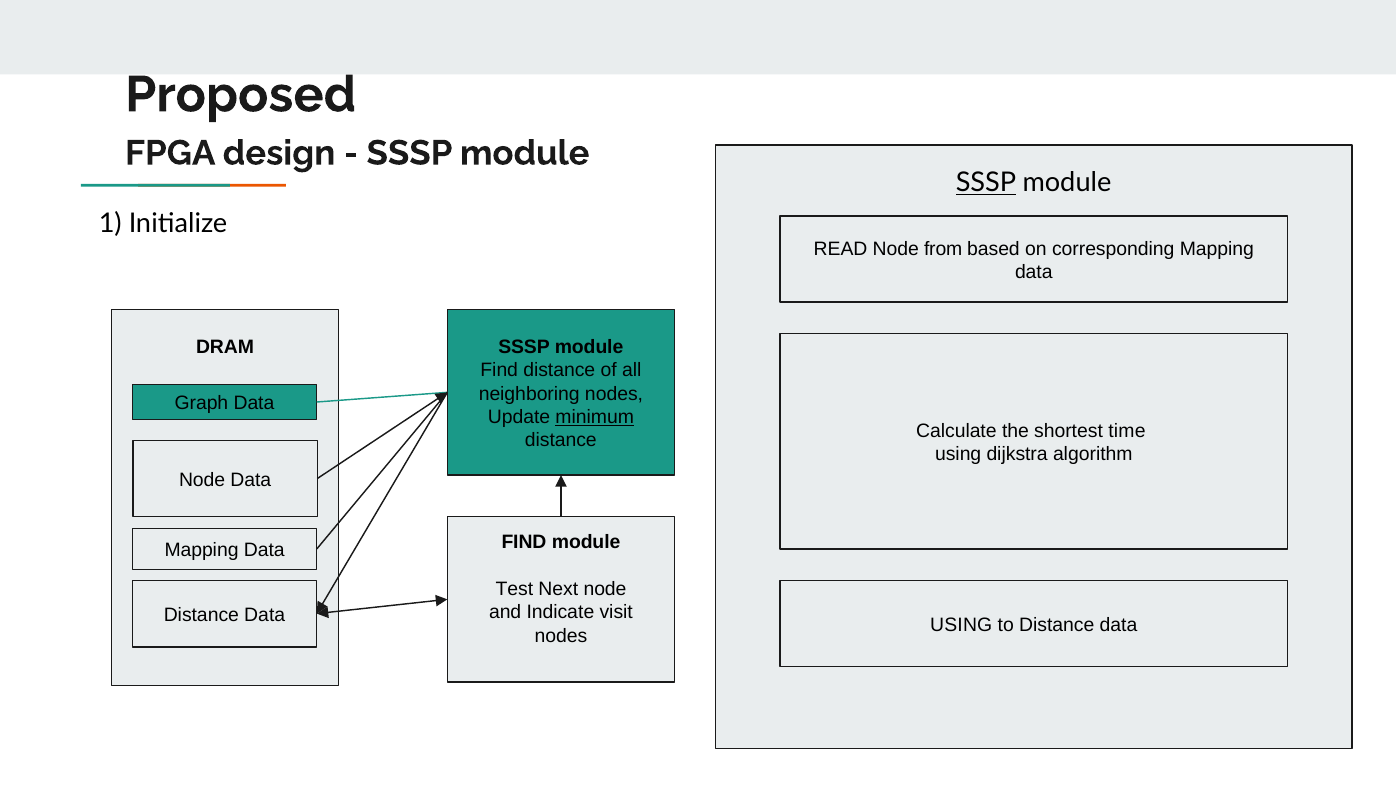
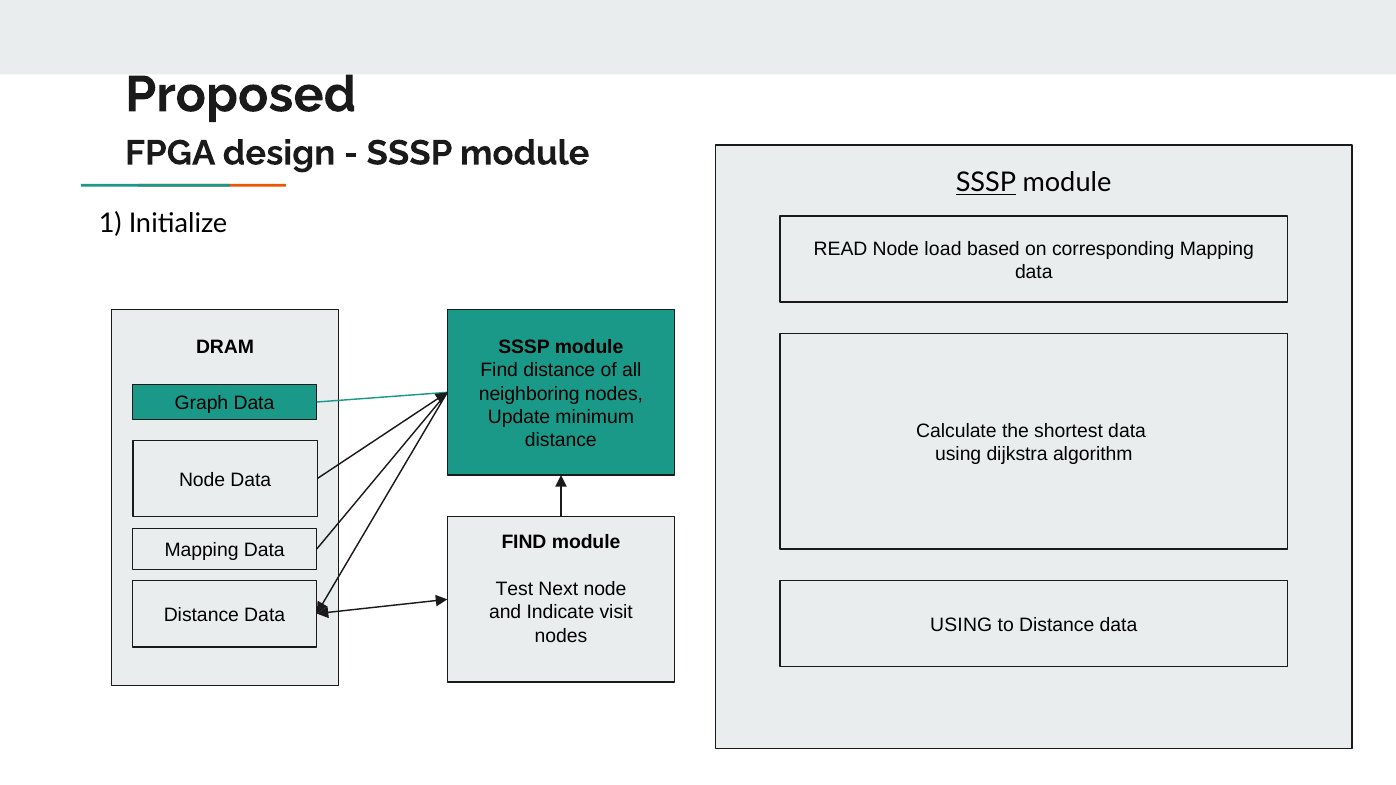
from: from -> load (943, 249)
minimum underline: present -> none (595, 417)
shortest time: time -> data (1127, 431)
